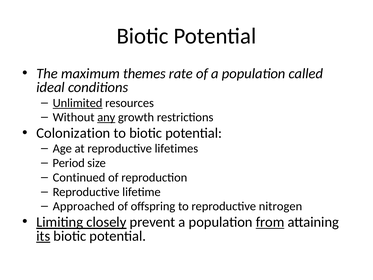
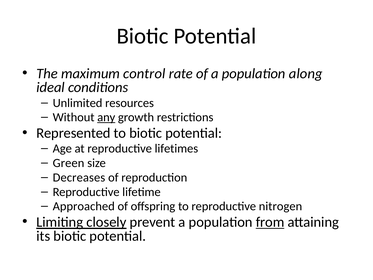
themes: themes -> control (144, 73)
called: called -> along (306, 73)
Unlimited underline: present -> none (78, 103)
Colonization: Colonization -> Represented (73, 133)
Period: Period -> Green (69, 163)
Continued: Continued -> Decreases (79, 177)
its underline: present -> none (43, 236)
